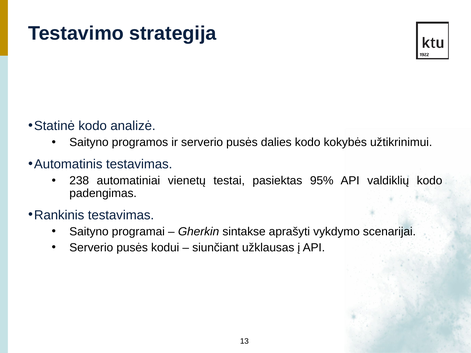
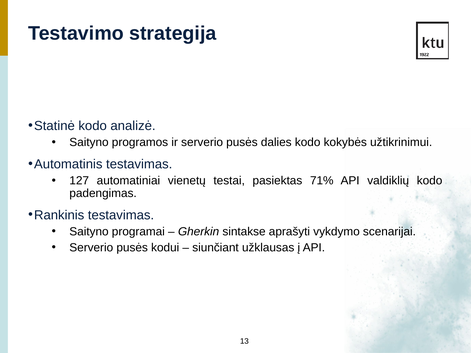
238: 238 -> 127 (79, 181)
95%: 95% -> 71% (322, 181)
